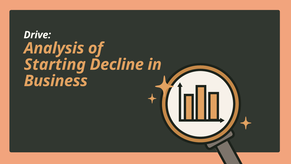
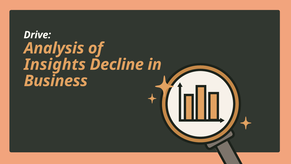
Starting: Starting -> Insights (55, 64)
